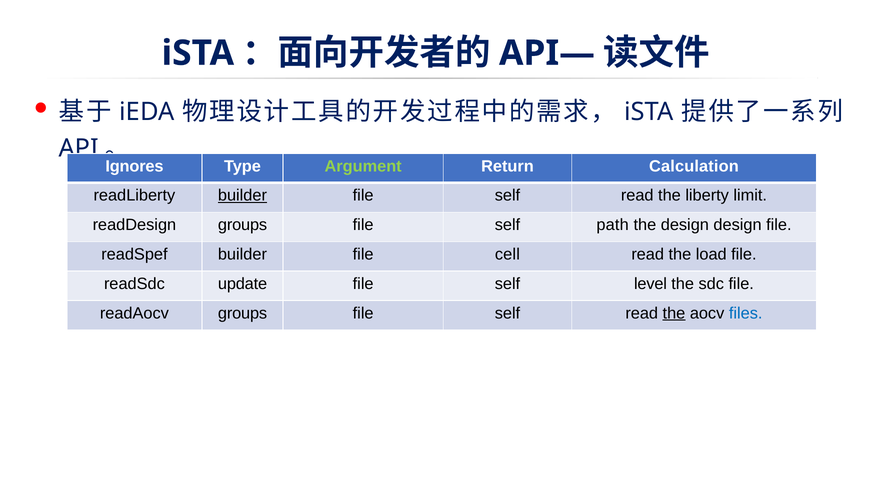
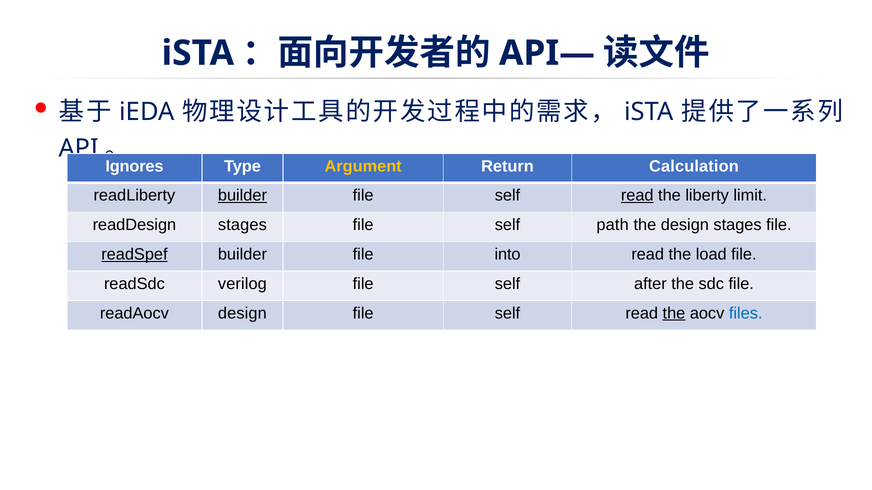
Argument colour: light green -> yellow (363, 166)
read underline: none -> present (637, 196)
readDesign groups: groups -> stages (242, 225)
design design: design -> stages (738, 225)
readSpef underline: none -> present (134, 255)
cell: cell -> into (508, 255)
update: update -> verilog (242, 284)
level: level -> after (650, 284)
readAocv groups: groups -> design (242, 313)
